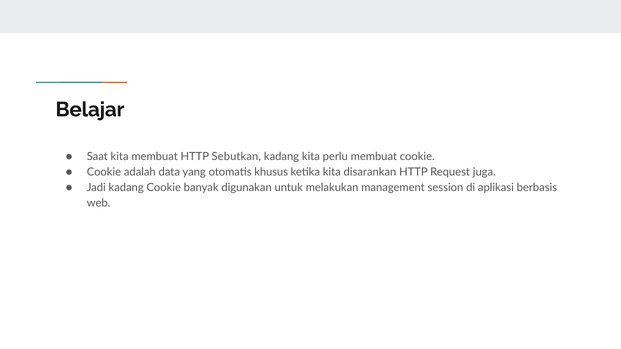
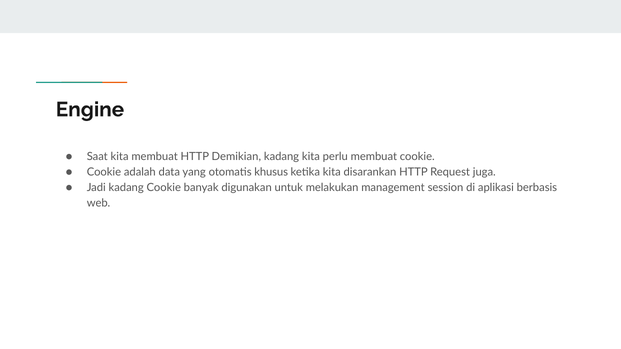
Belajar: Belajar -> Engine (90, 110)
Sebutkan: Sebutkan -> Demikian (236, 157)
